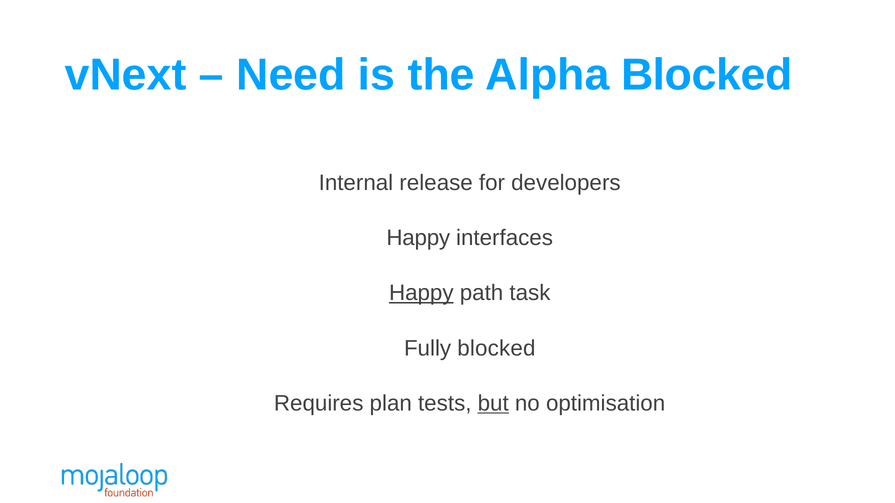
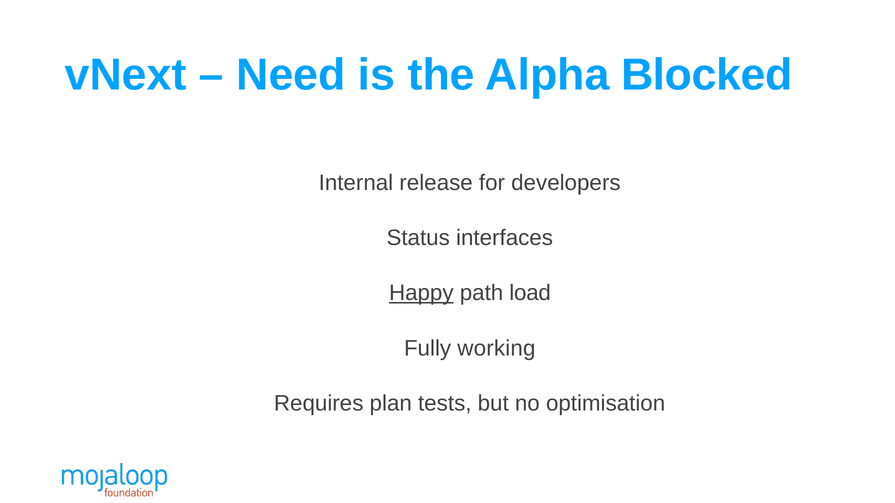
Happy: Happy -> Status (418, 238)
task: task -> load (530, 293)
Fully blocked: blocked -> working (496, 349)
but underline: present -> none (493, 404)
